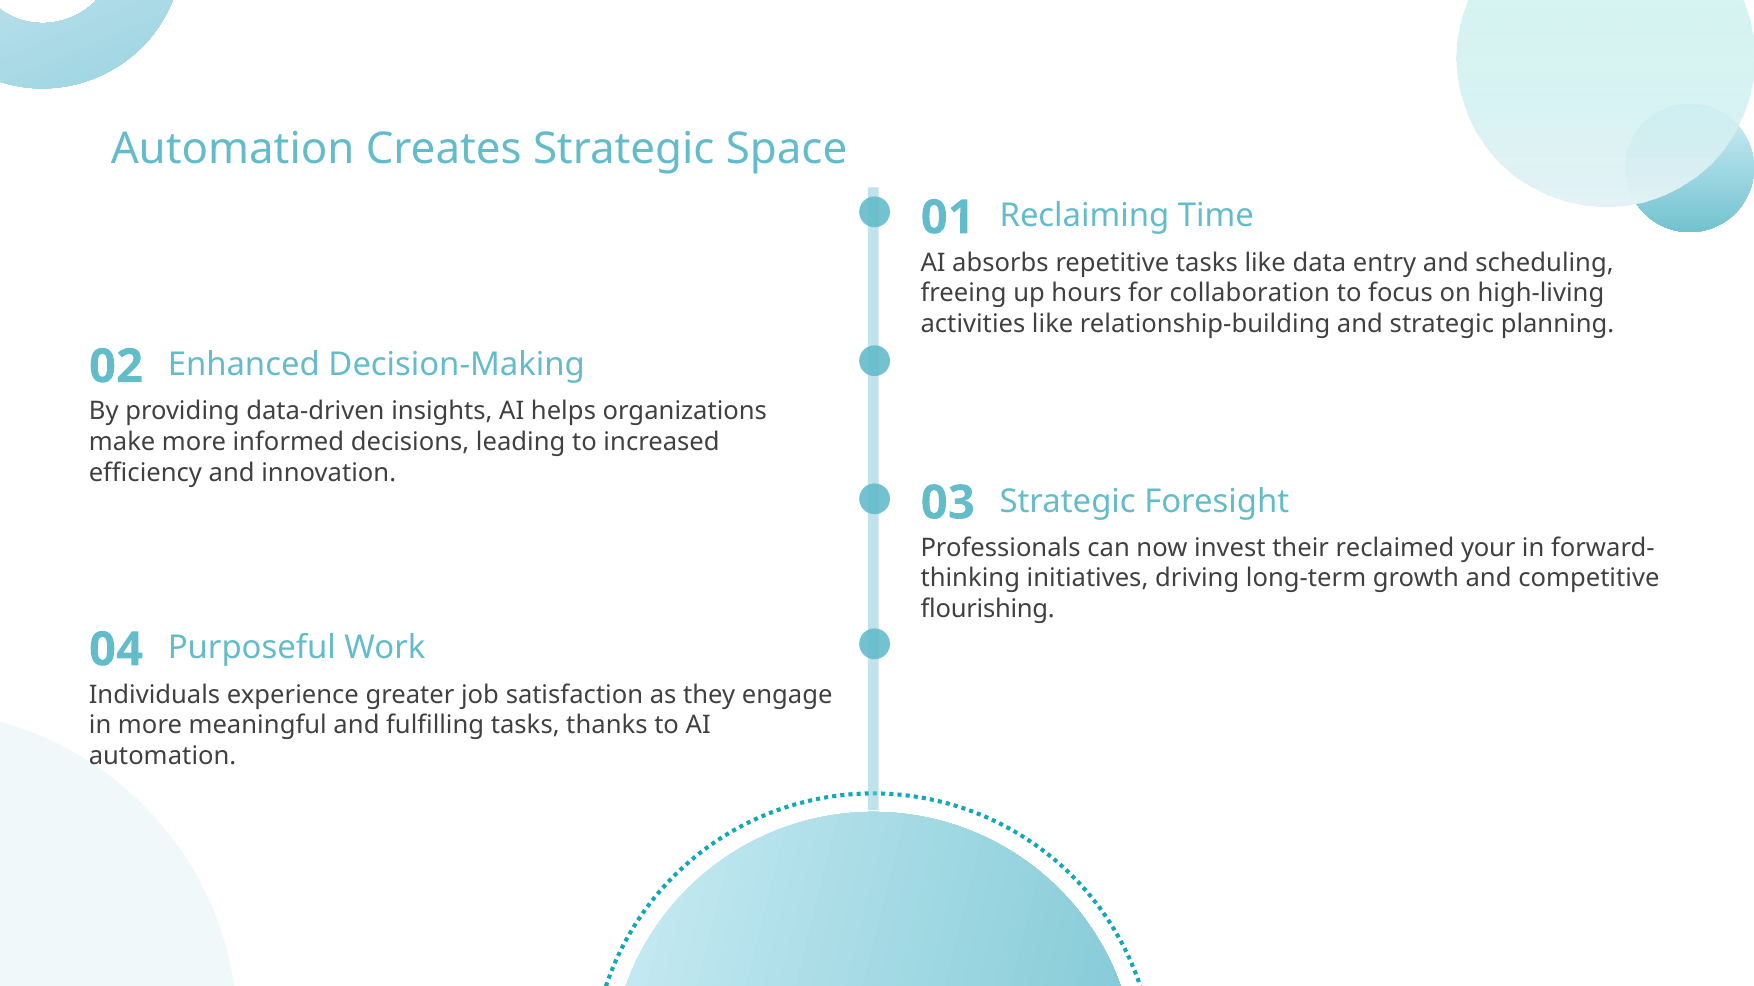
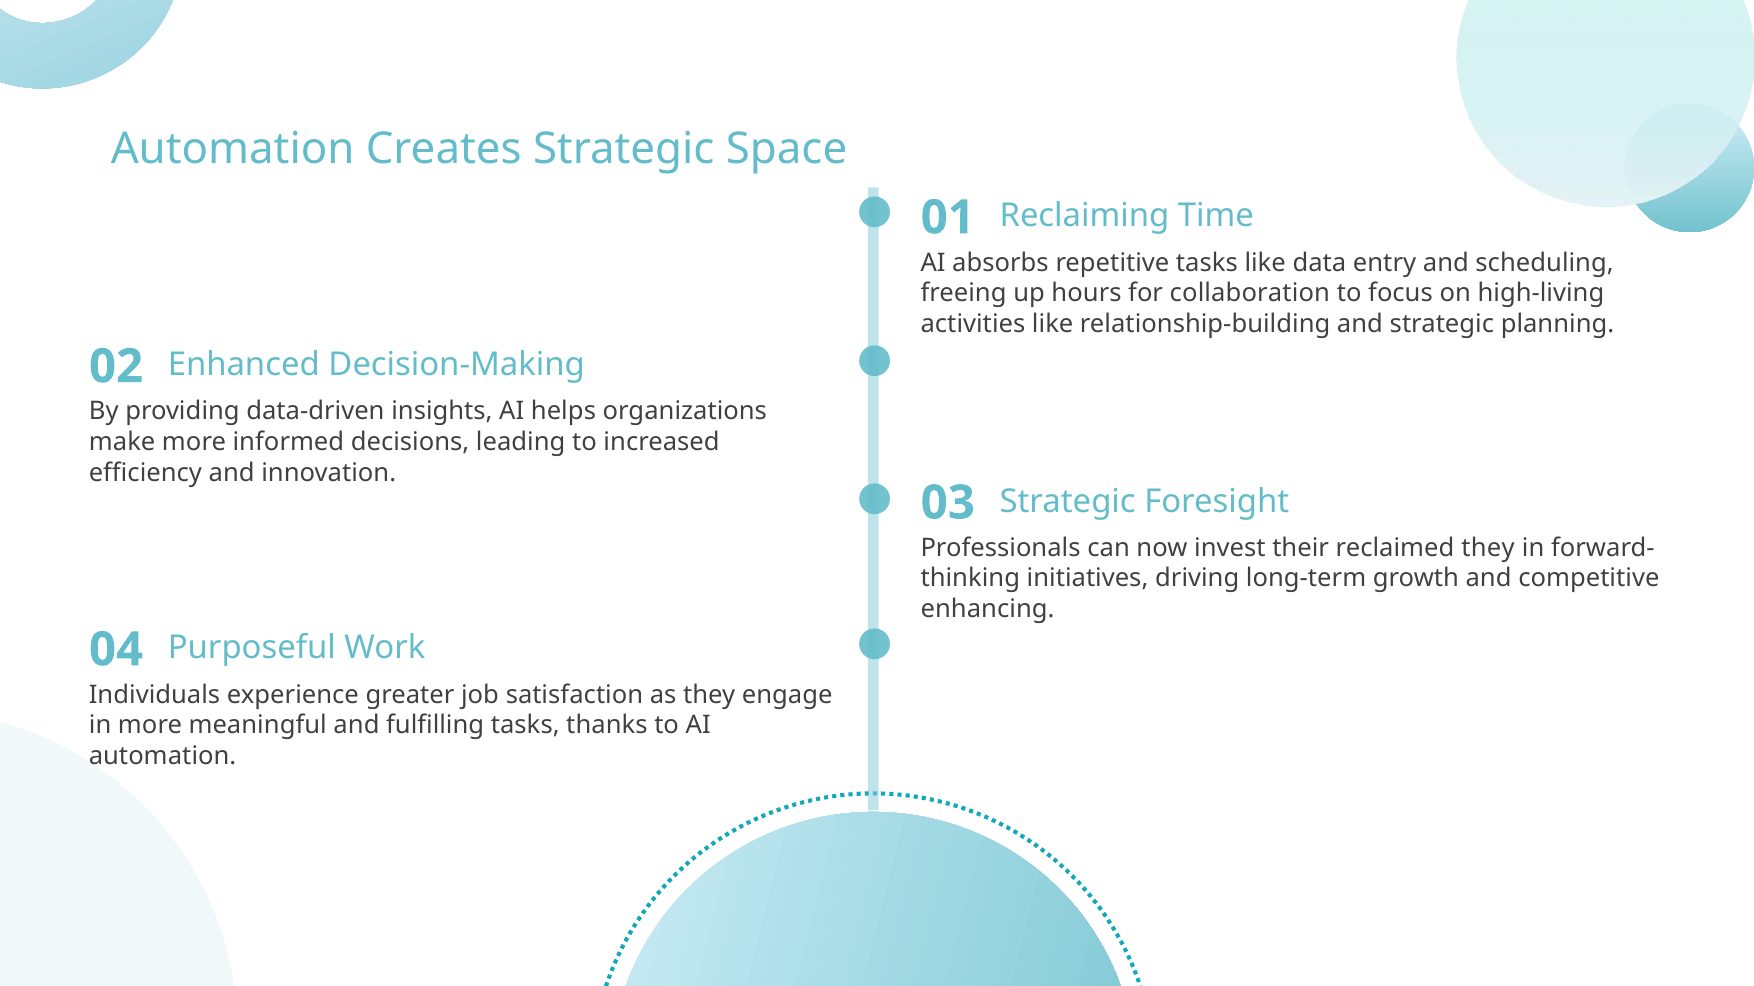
reclaimed your: your -> they (1488, 548)
flourishing: flourishing -> enhancing (988, 610)
